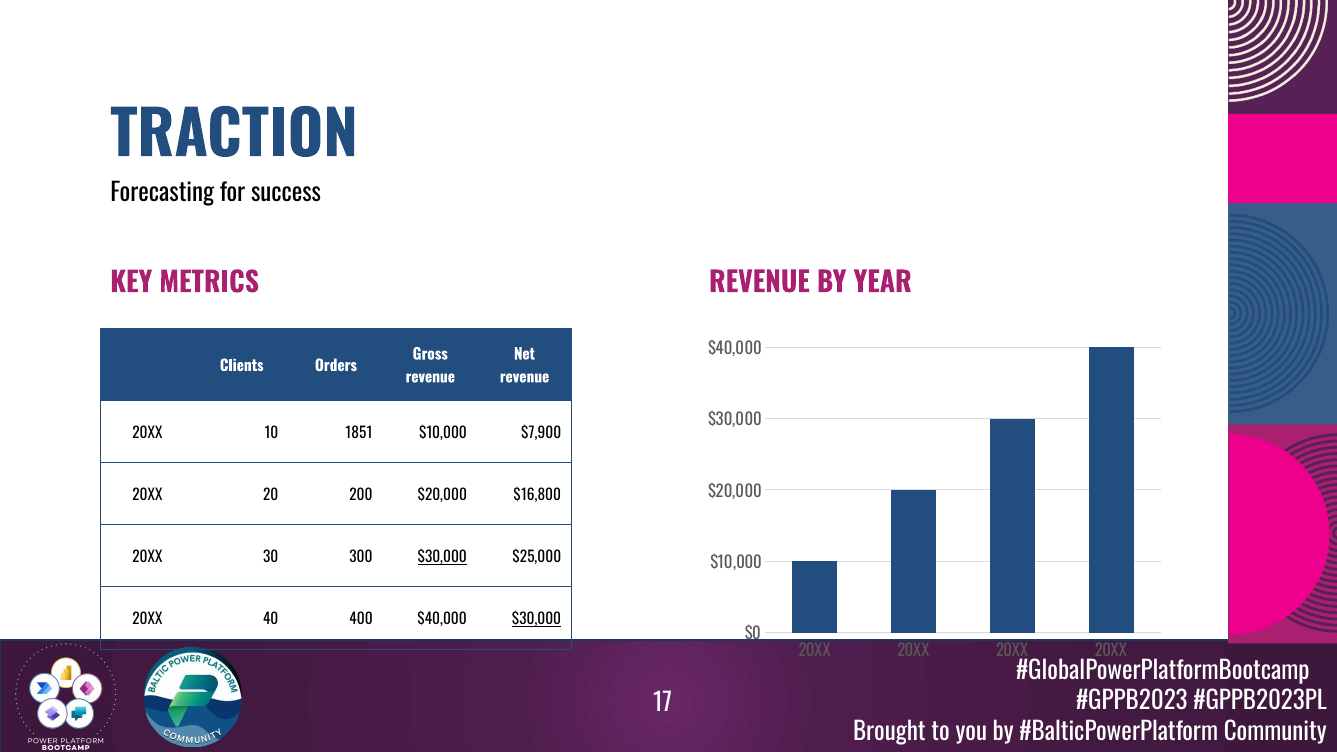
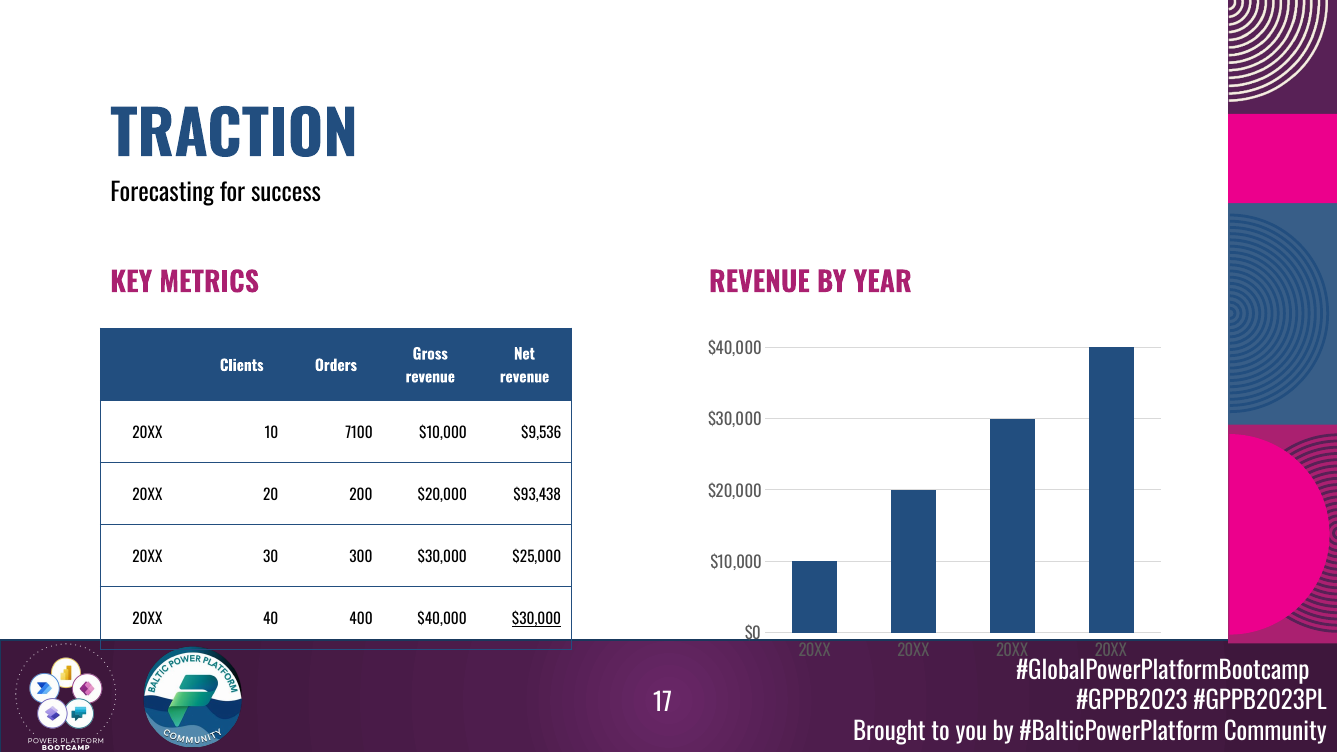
1851: 1851 -> 7100 (359, 433)
$7,900: $7,900 -> $9,536 (541, 433)
$16,800: $16,800 -> $93,438 (537, 495)
$30,000 underline: present -> none (442, 558)
